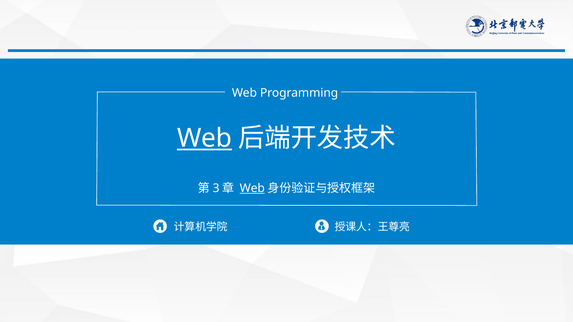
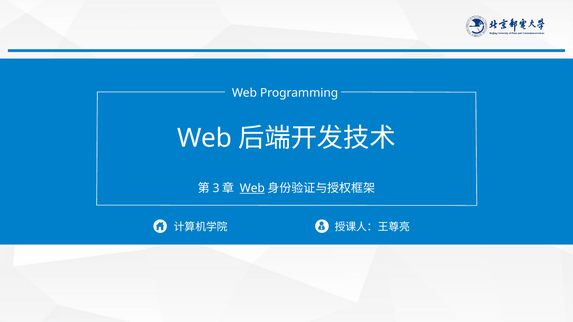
Web underline: present -> none (205, 138)
